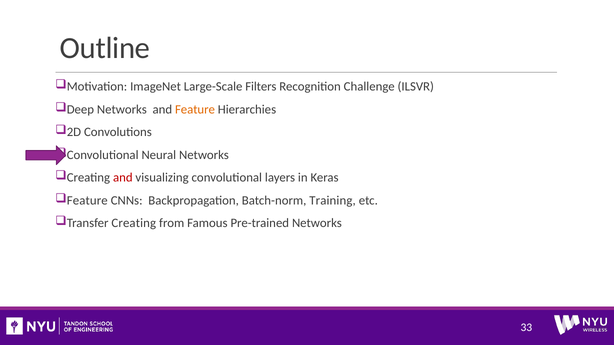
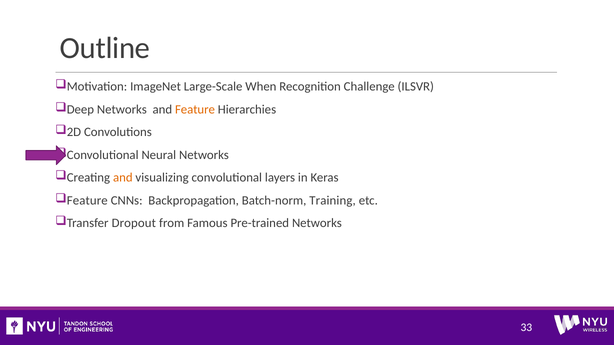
Filters: Filters -> When (261, 87)
and colour: red -> orange (123, 178)
Transfer Creating: Creating -> Dropout (134, 223)
